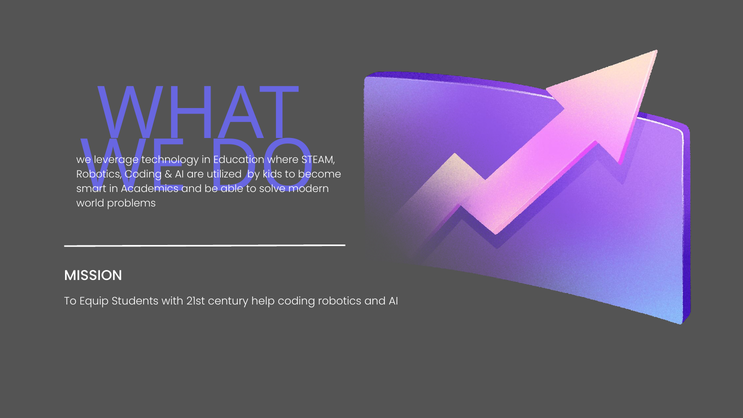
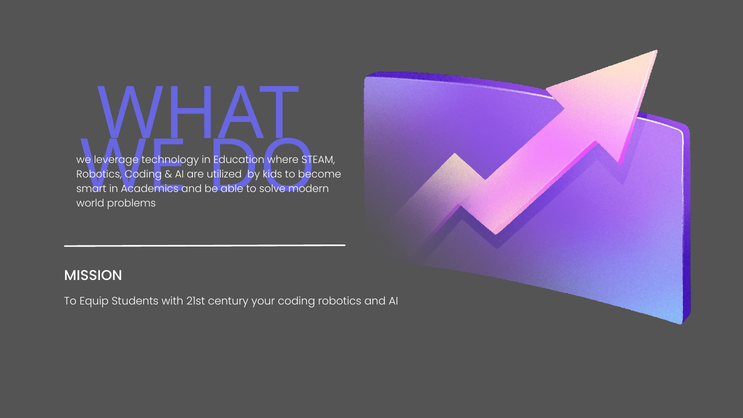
help: help -> your (263, 301)
